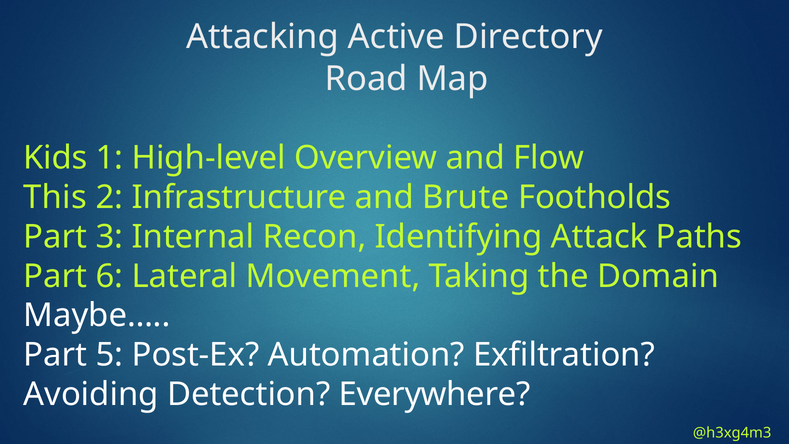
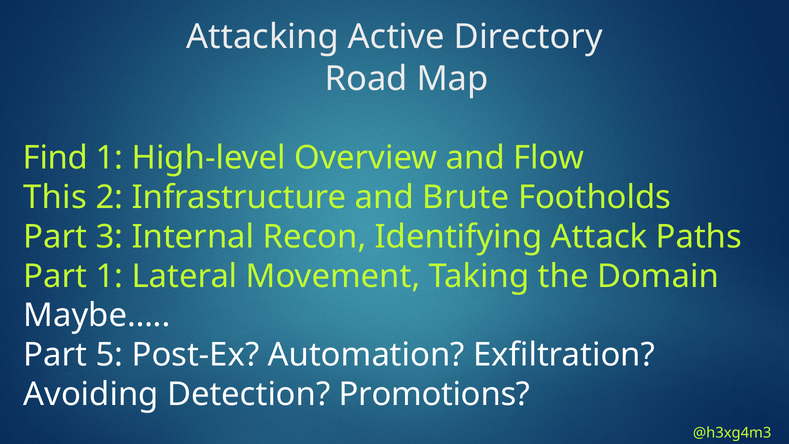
Kids: Kids -> Find (55, 158)
Part 6: 6 -> 1 (109, 276)
Everywhere: Everywhere -> Promotions (435, 394)
